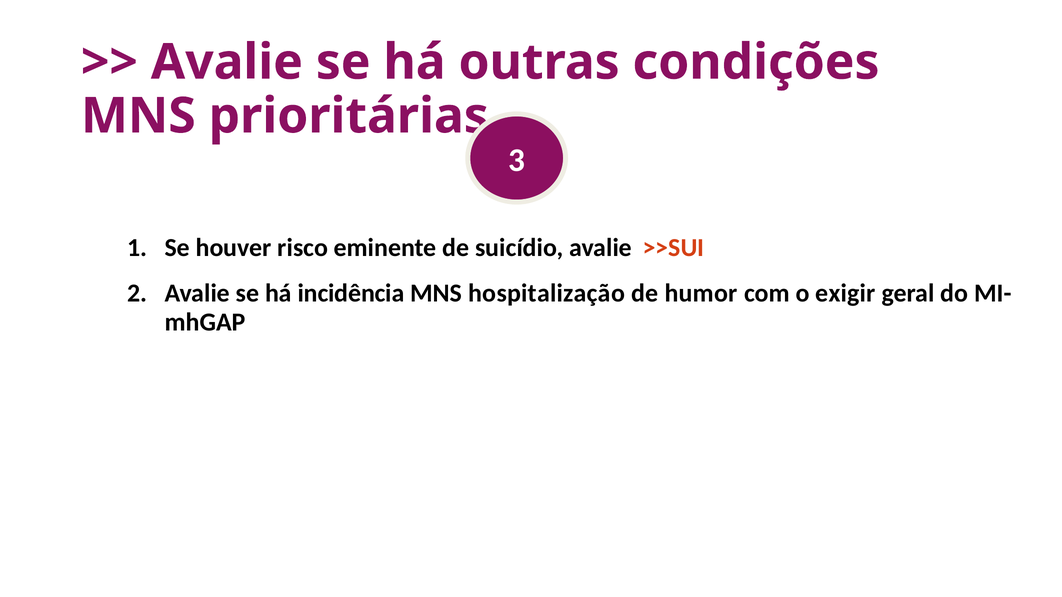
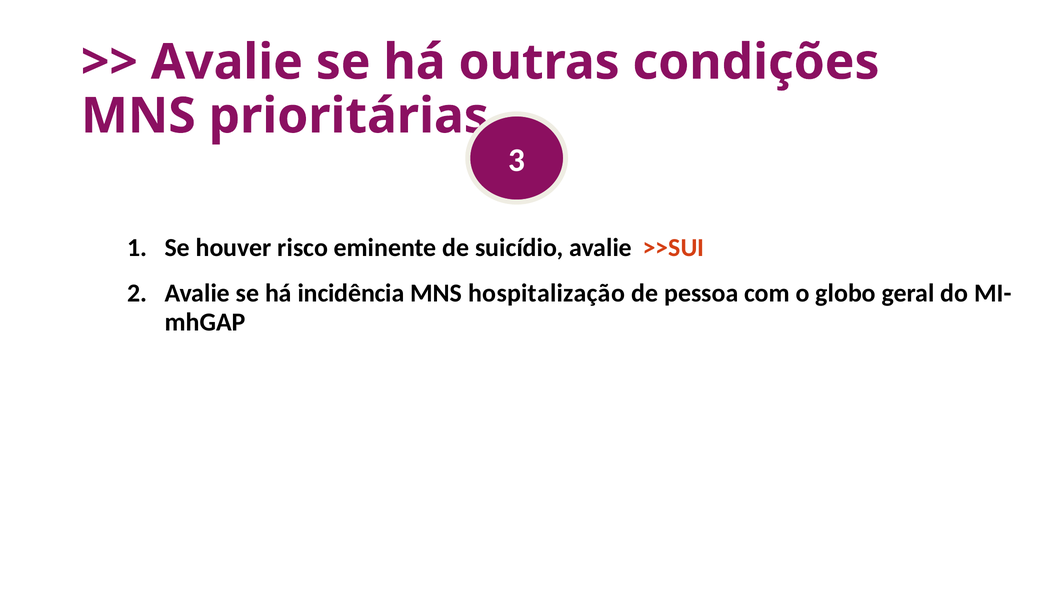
humor: humor -> pessoa (701, 293)
exigir: exigir -> globo (846, 293)
